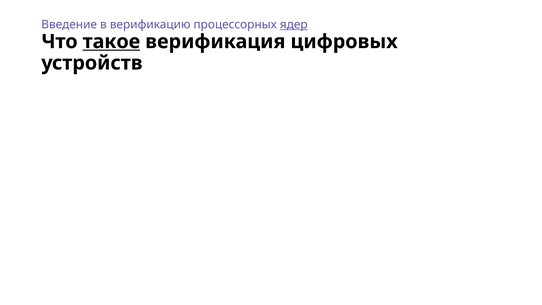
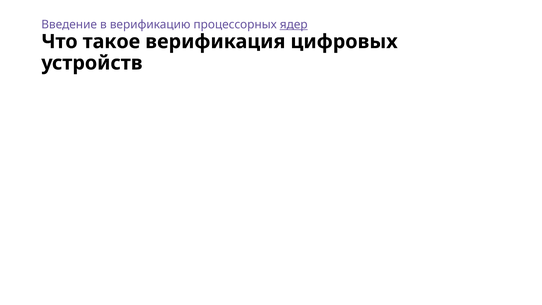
такое underline: present -> none (111, 42)
